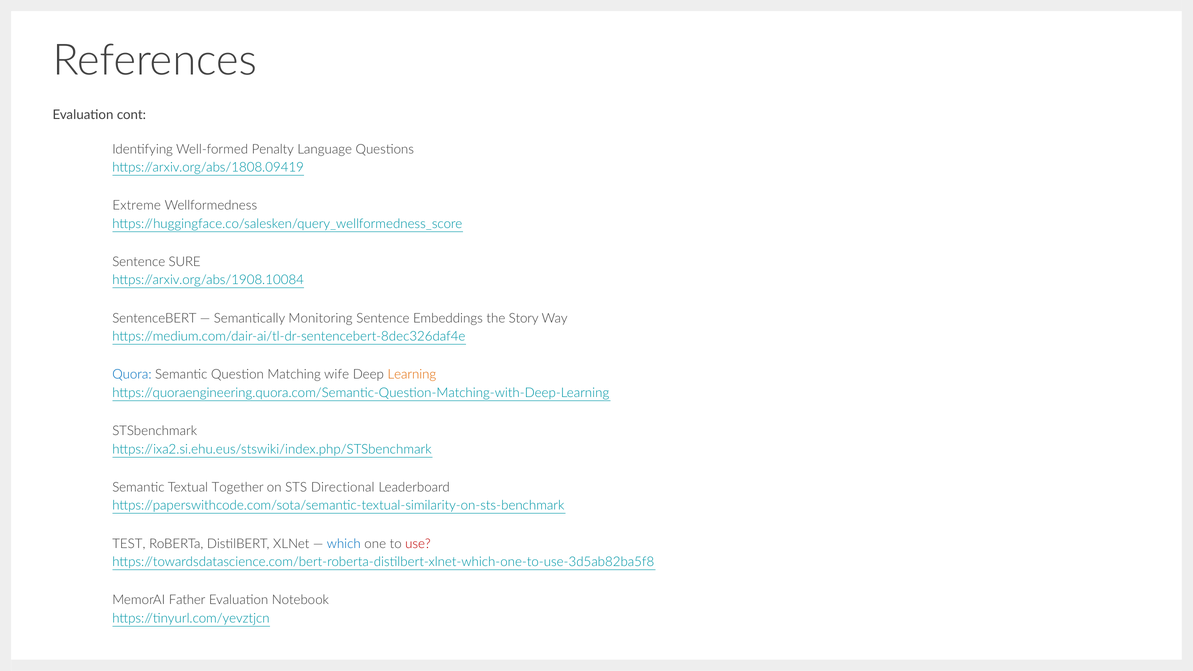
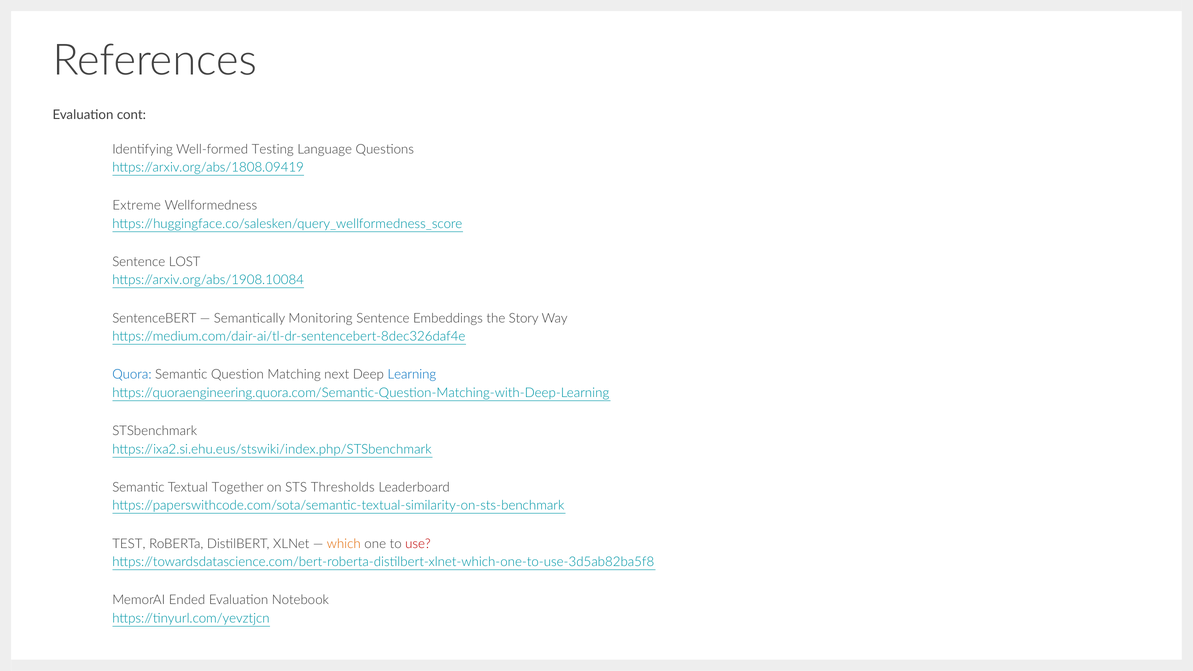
Penalty: Penalty -> Testing (273, 149)
SURE: SURE -> LOST (185, 262)
wife: wife -> next (337, 375)
Learning colour: orange -> blue (412, 375)
Directional: Directional -> Thresholds (343, 487)
which colour: blue -> orange (344, 544)
Father: Father -> Ended (187, 600)
